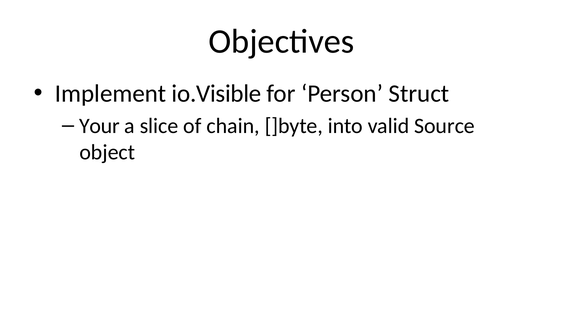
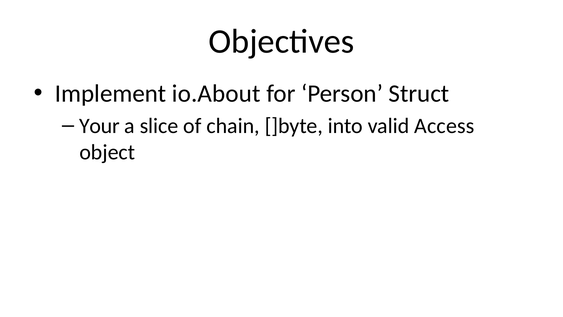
io.Visible: io.Visible -> io.About (216, 94)
Source: Source -> Access (444, 126)
